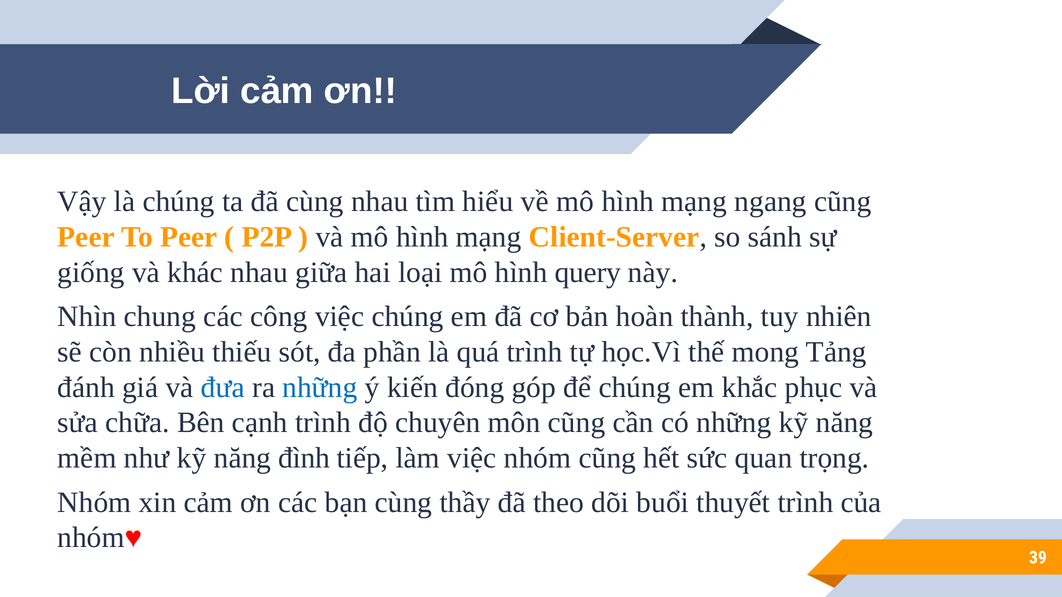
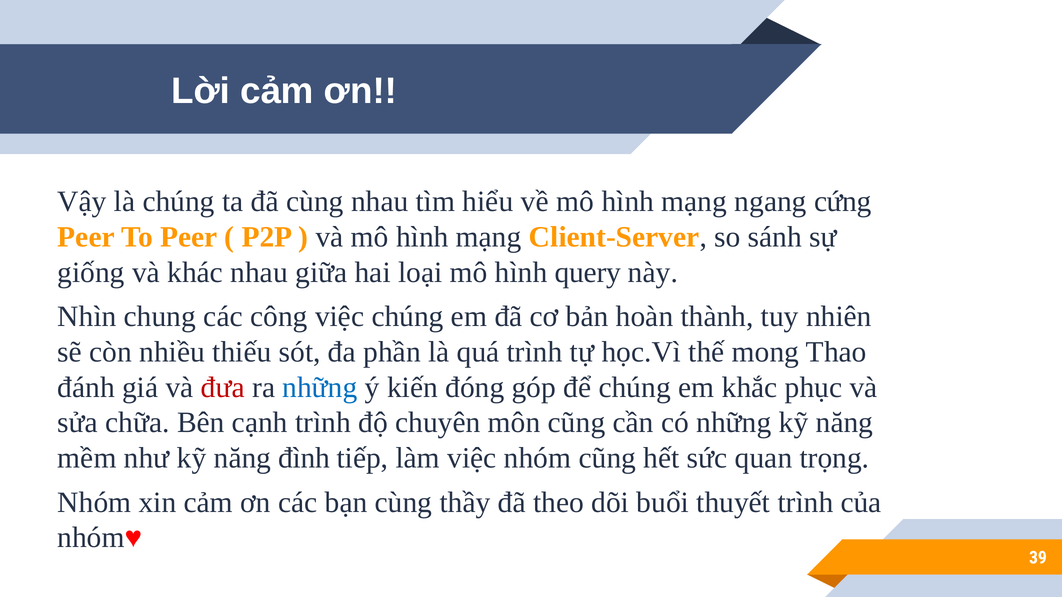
ngang cũng: cũng -> cứng (843, 202)
Tảng: Tảng -> Thao (836, 352)
đưa colour: blue -> red (223, 388)
